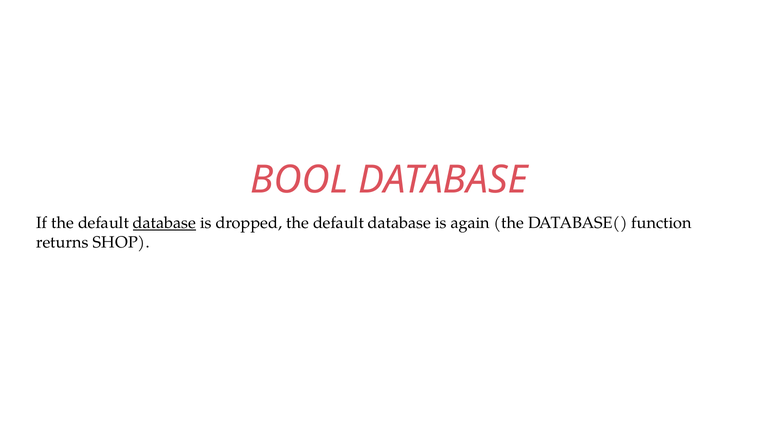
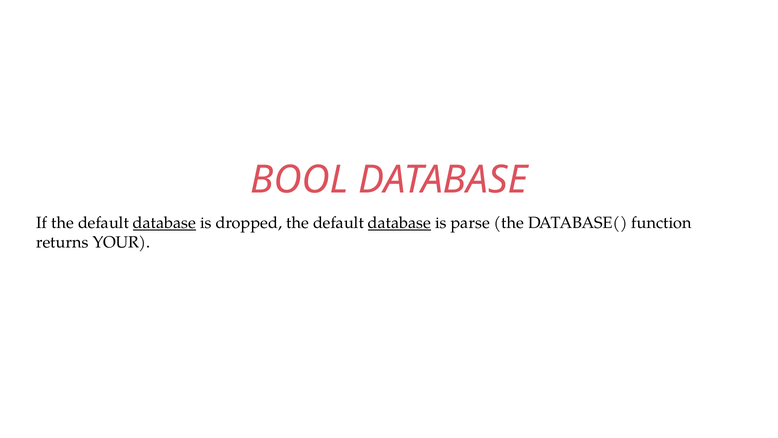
database underline: none -> present (399, 223)
again: again -> parse (470, 223)
SHOP: SHOP -> YOUR (121, 242)
